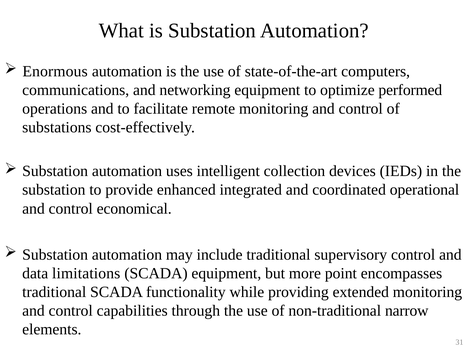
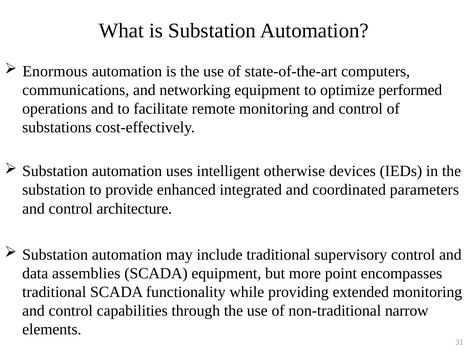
collection: collection -> otherwise (294, 171)
operational: operational -> parameters (424, 190)
economical: economical -> architecture (134, 209)
limitations: limitations -> assemblies (86, 273)
